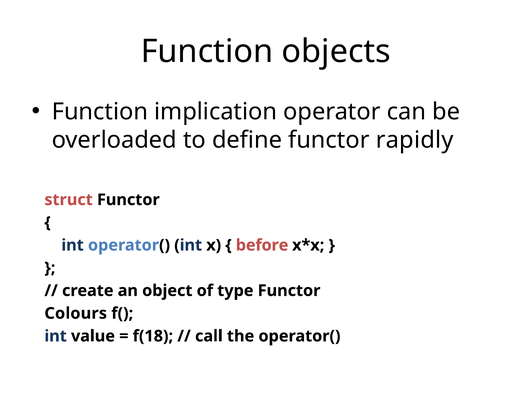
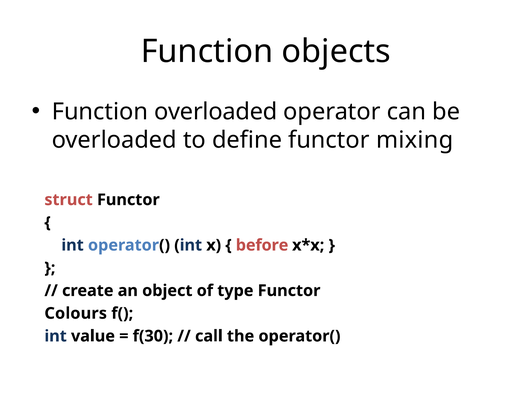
Function implication: implication -> overloaded (216, 112)
rapidly: rapidly -> mixing (415, 140)
f(18: f(18 -> f(30 (153, 336)
